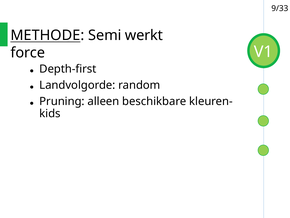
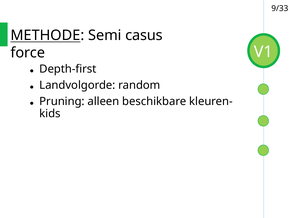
werkt: werkt -> casus (144, 35)
